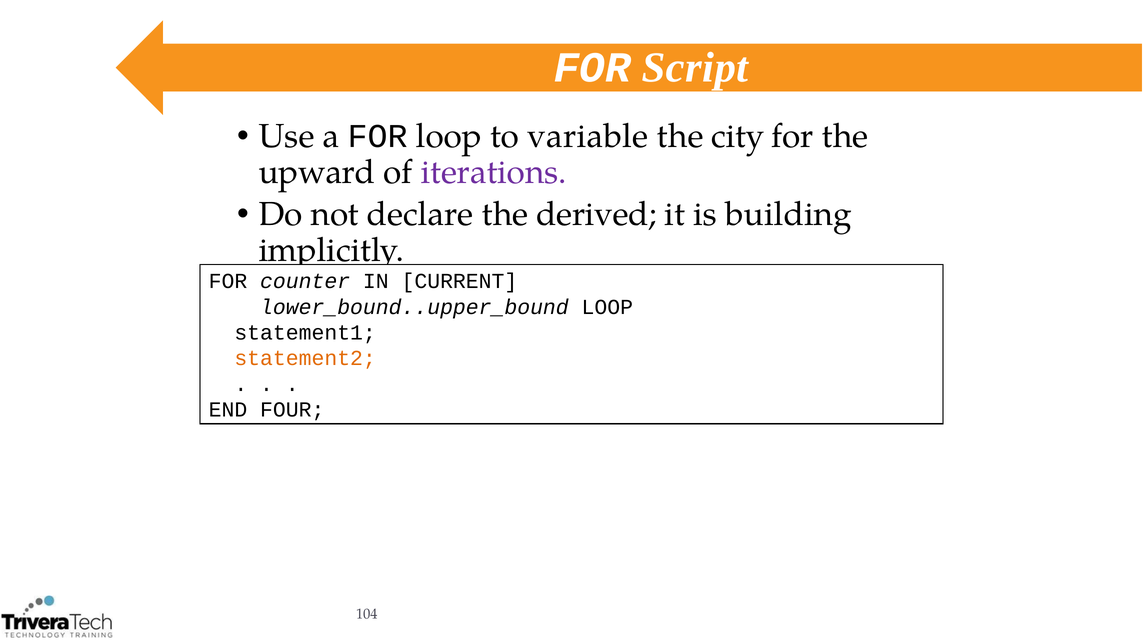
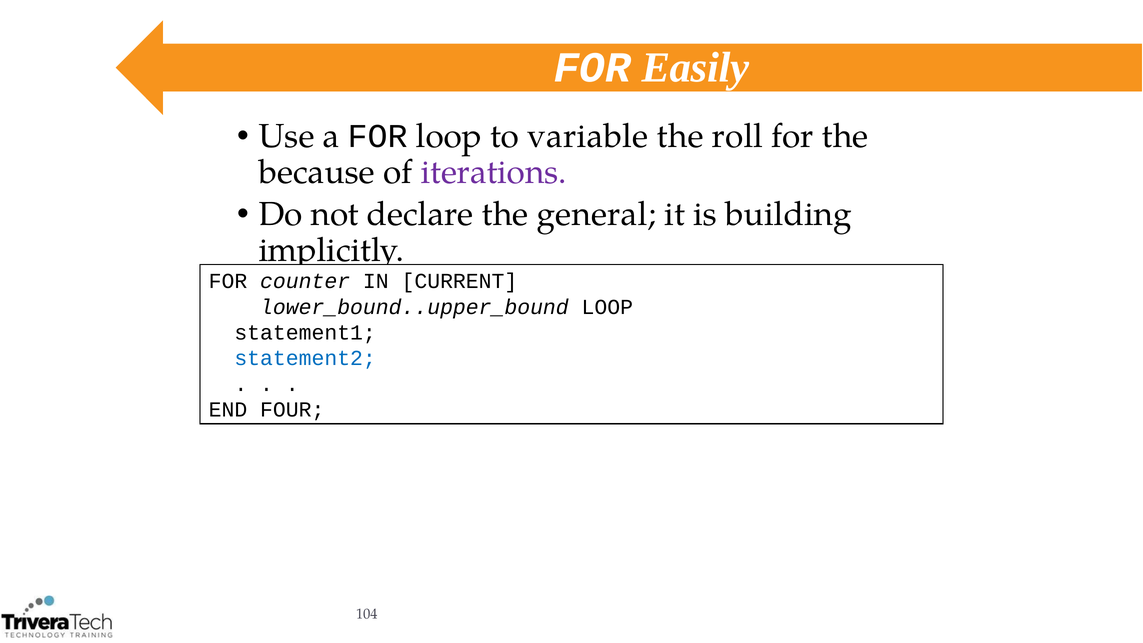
Script: Script -> Easily (695, 67)
city: city -> roll (737, 136)
upward: upward -> because (317, 172)
derived: derived -> general (596, 214)
statement2 colour: orange -> blue (305, 358)
